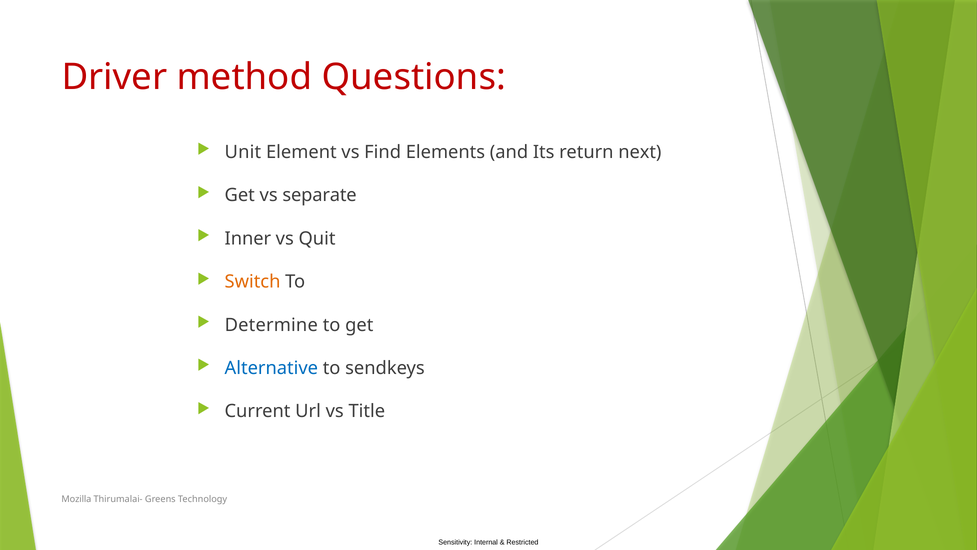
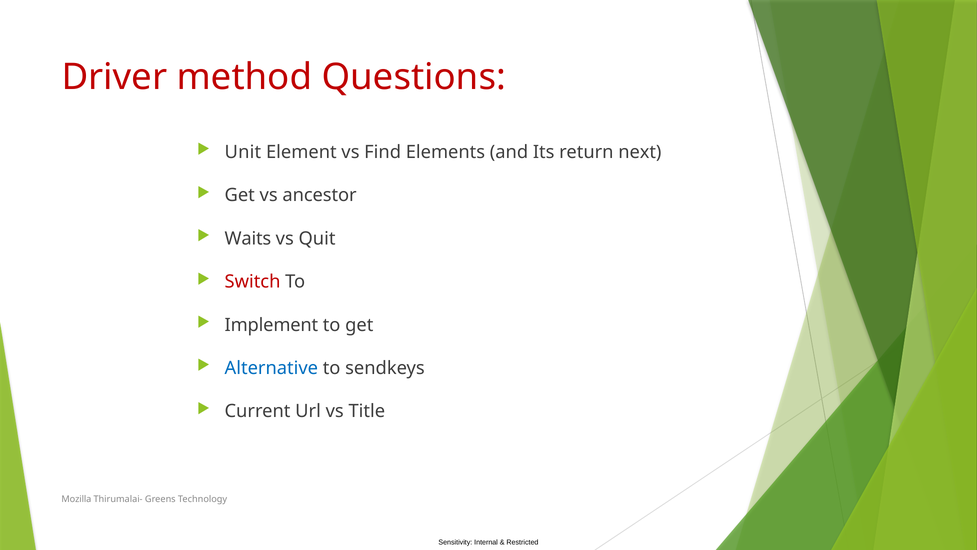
separate: separate -> ancestor (320, 195)
Inner: Inner -> Waits (248, 238)
Switch colour: orange -> red (253, 282)
Determine: Determine -> Implement (271, 325)
